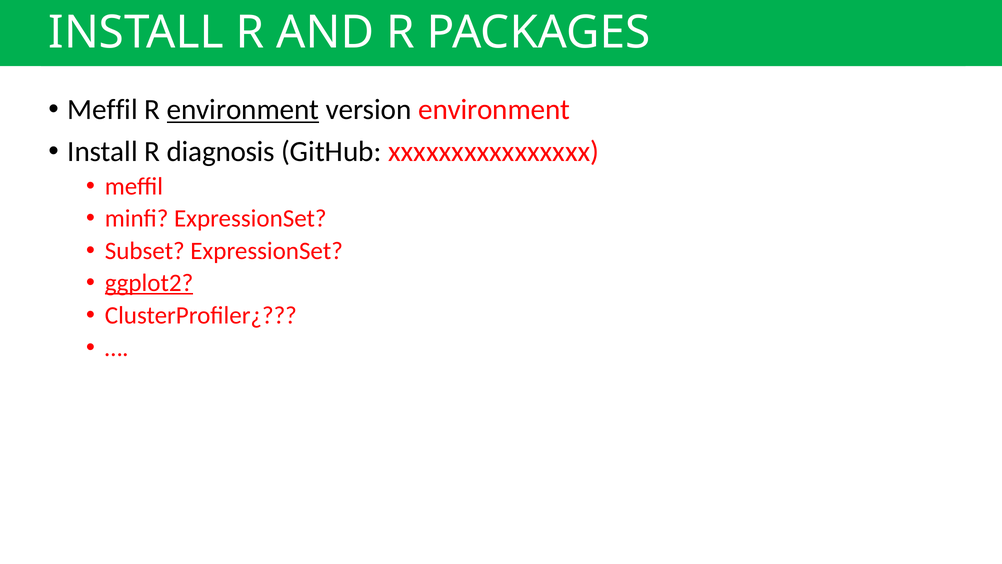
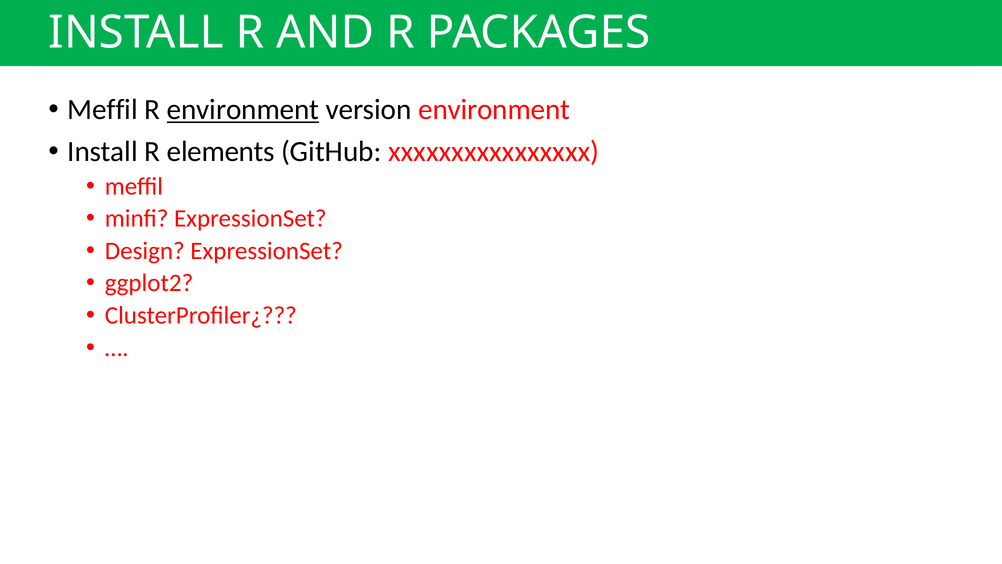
diagnosis: diagnosis -> elements (221, 152)
Subset: Subset -> Design (145, 251)
ggplot2 underline: present -> none (149, 283)
